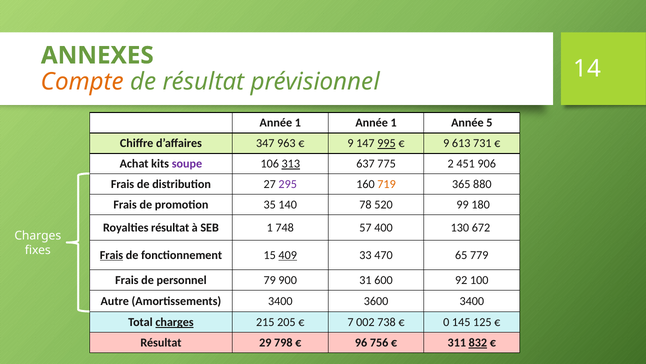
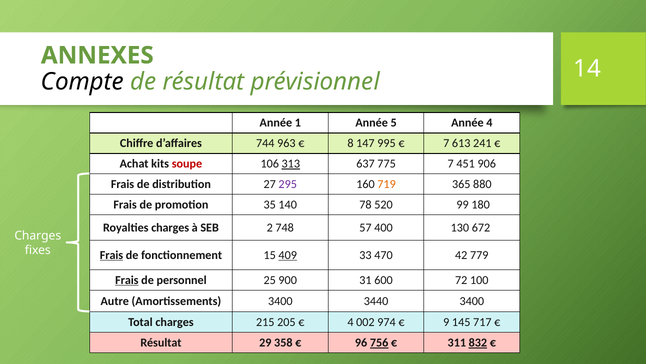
Compte colour: orange -> black (82, 81)
1 Année 1: 1 -> 5 (394, 123)
Année 5: 5 -> 4 (489, 123)
347: 347 -> 744 (265, 143)
9: 9 -> 8 (351, 143)
995 underline: present -> none (387, 143)
9: 9 -> 7 (446, 143)
731: 731 -> 241 (482, 143)
soupe colour: purple -> red (187, 164)
775 2: 2 -> 7 (451, 164)
Royalties résultat: résultat -> charges (170, 227)
SEB 1: 1 -> 2 (270, 227)
65: 65 -> 42 (461, 255)
Frais underline: none -> present (127, 280)
79: 79 -> 25 (270, 280)
92: 92 -> 72 (461, 280)
3600: 3600 -> 3440 (376, 301)
charges underline: present -> none (175, 322)
7: 7 -> 4 (351, 322)
738: 738 -> 974 (387, 322)
0: 0 -> 9 (446, 322)
125: 125 -> 717 (482, 322)
798: 798 -> 358 (283, 342)
756 underline: none -> present (379, 342)
